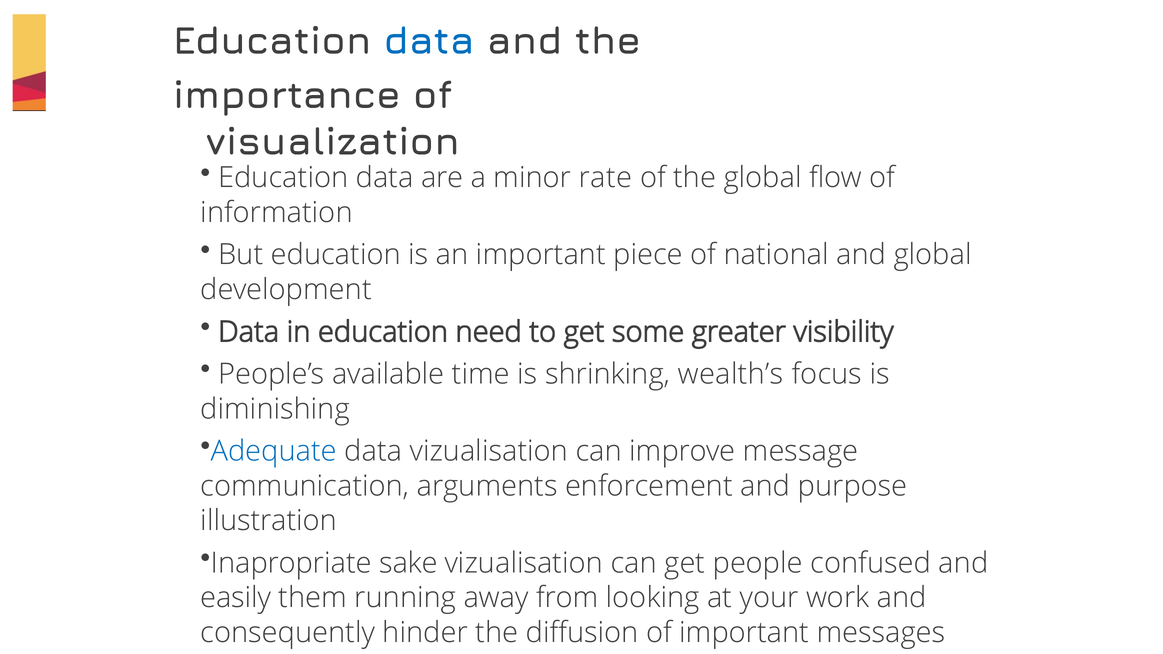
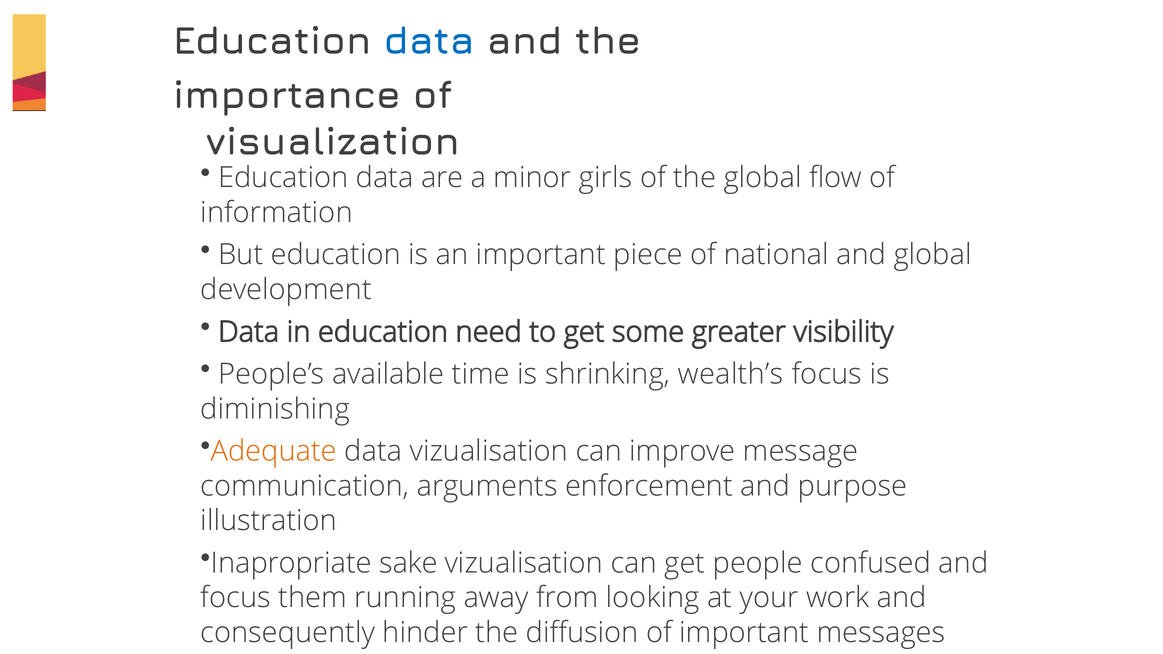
rate: rate -> girls (606, 178)
Adequate colour: blue -> orange (274, 451)
easily: easily -> focus (236, 598)
